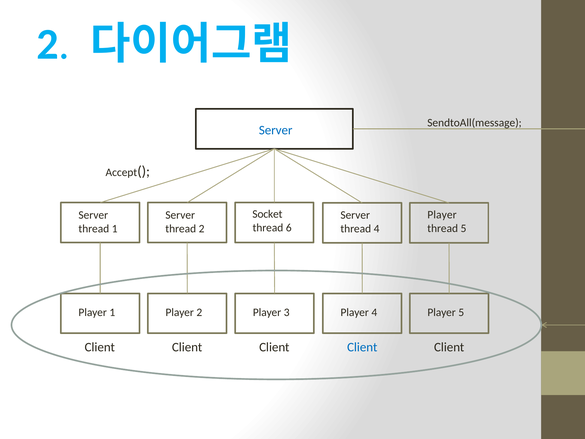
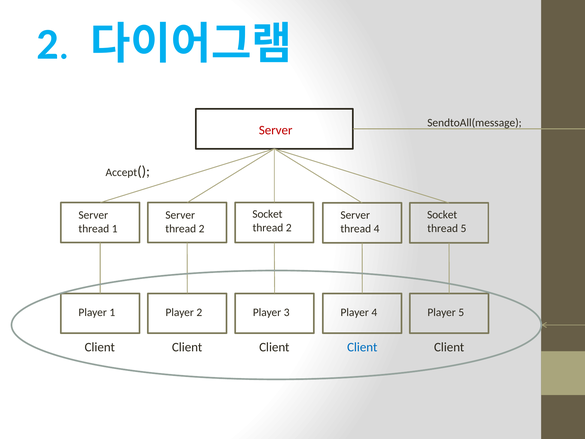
Server colour: blue -> red (276, 130)
Player: Player -> Socket (442, 215)
6: 6 -> 2 (289, 228)
